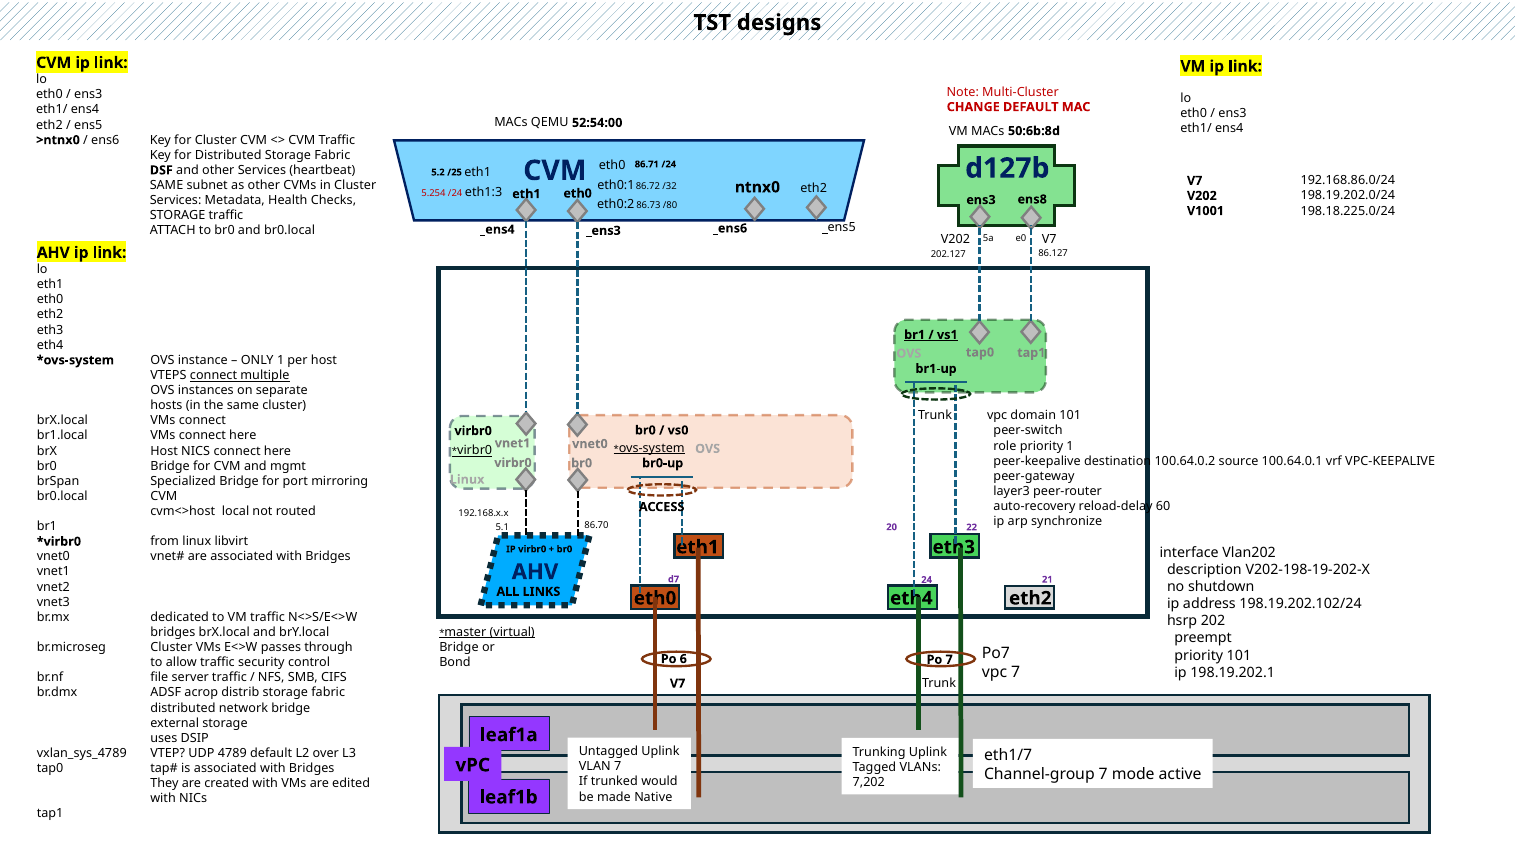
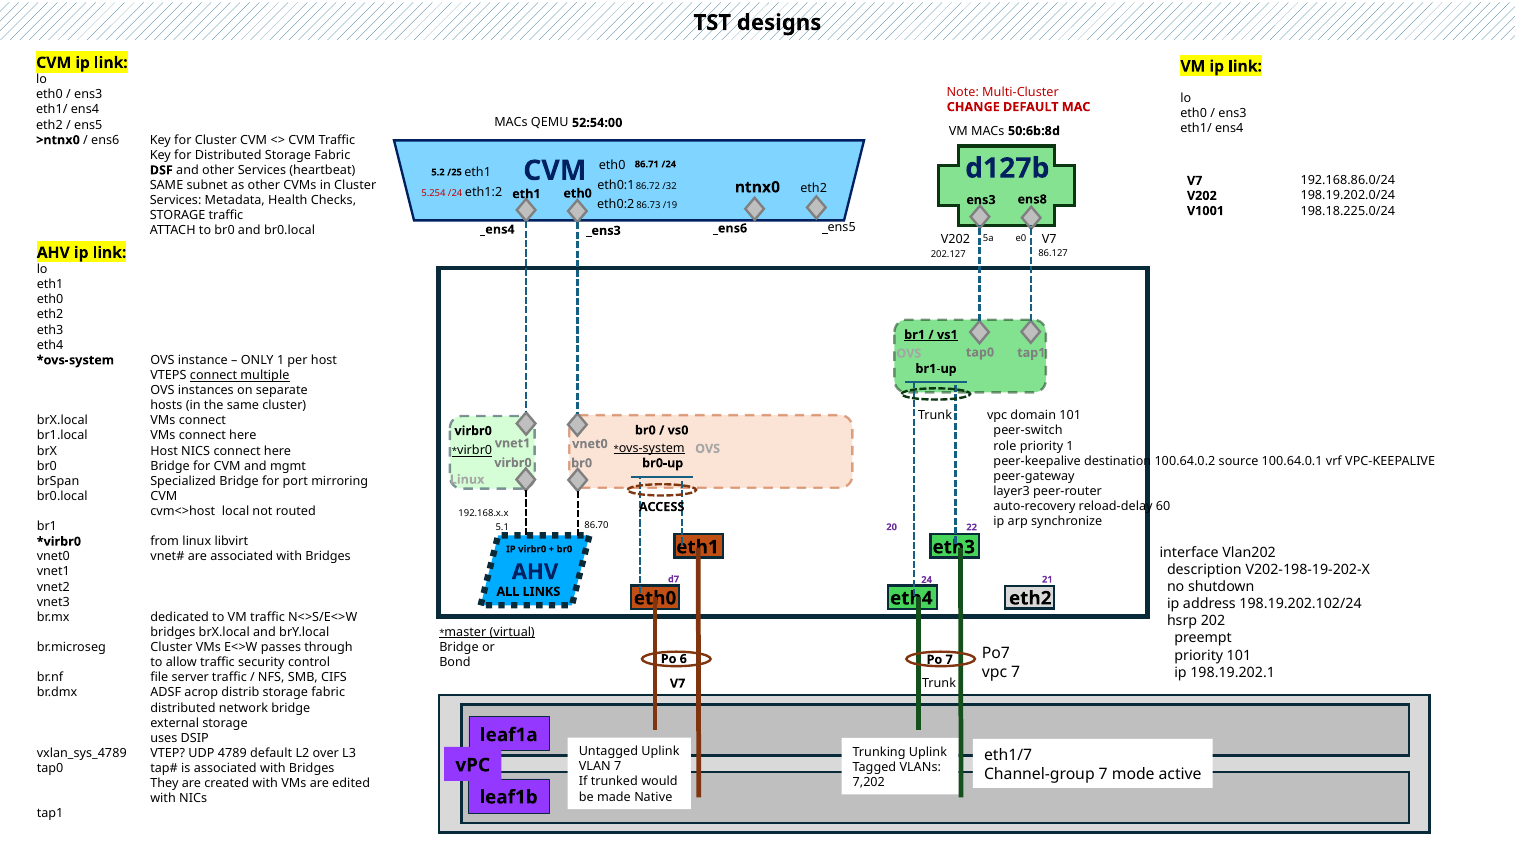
eth1:3: eth1:3 -> eth1:2 (484, 193)
/80: /80 -> /19 (670, 205)
